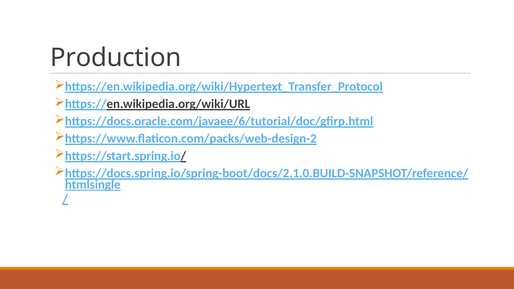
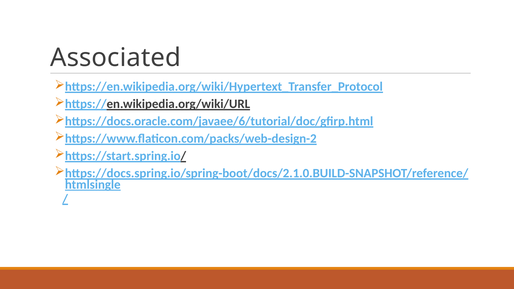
Production: Production -> Associated (116, 58)
